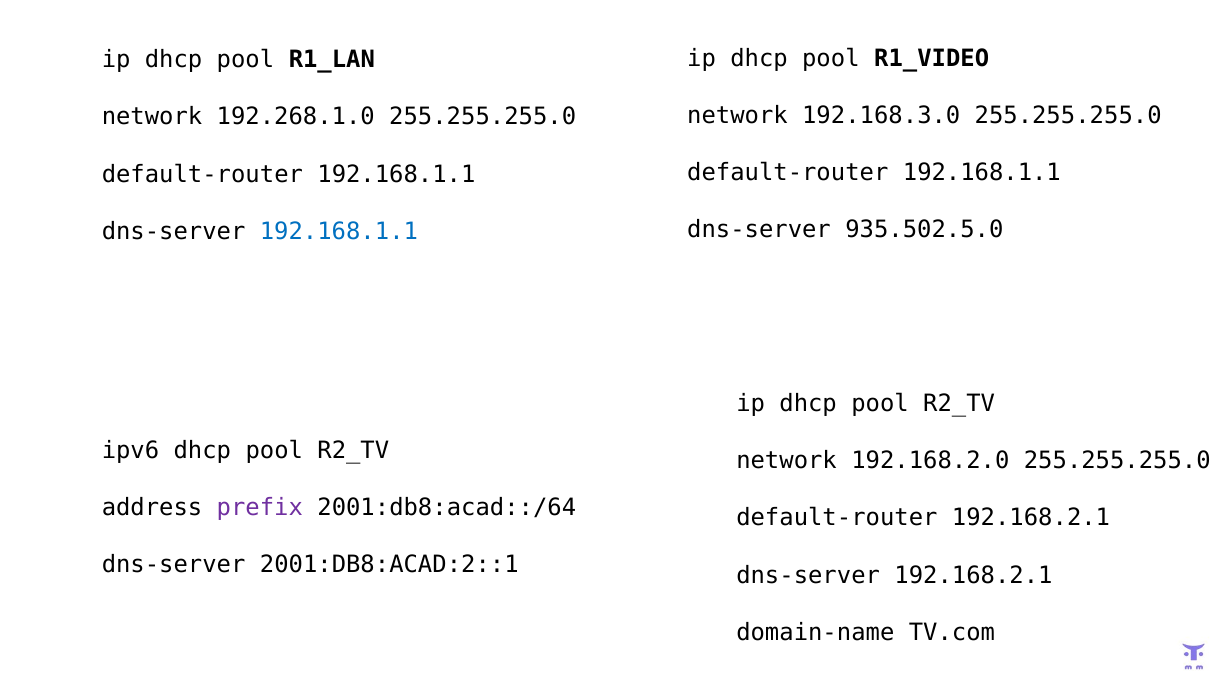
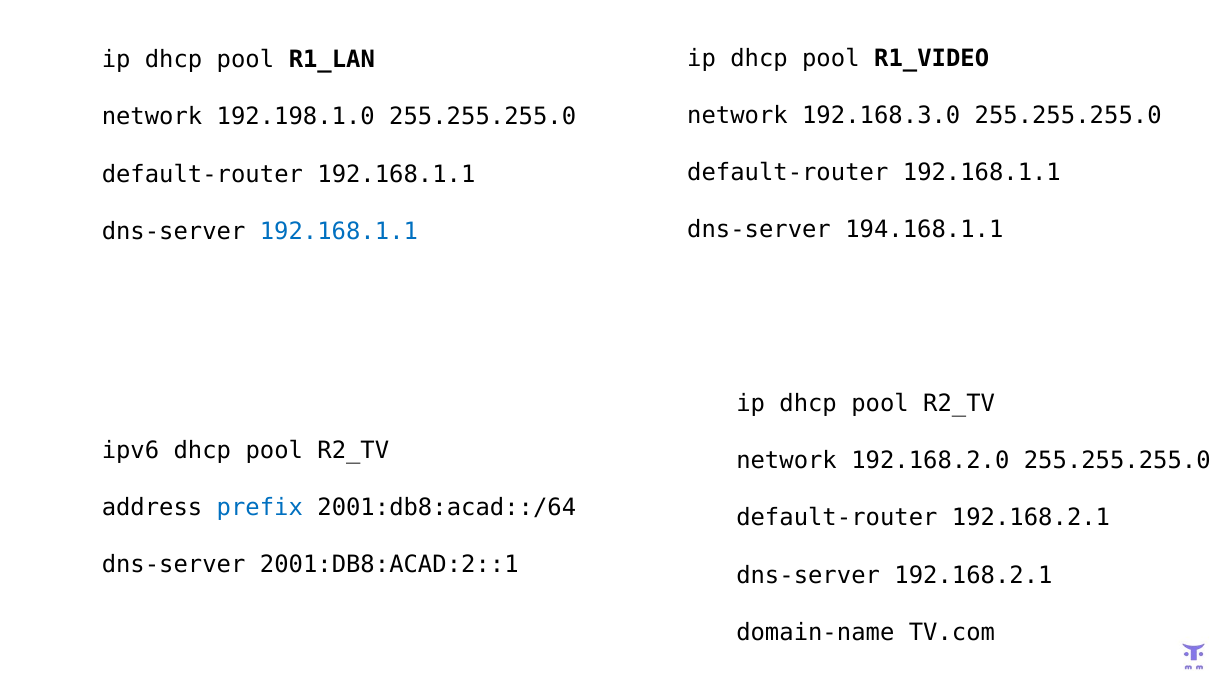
192.268.1.0: 192.268.1.0 -> 192.198.1.0 (296, 117)
935.502.5.0: 935.502.5.0 -> 194.168.1.1 (924, 230)
prefix colour: purple -> blue (260, 507)
